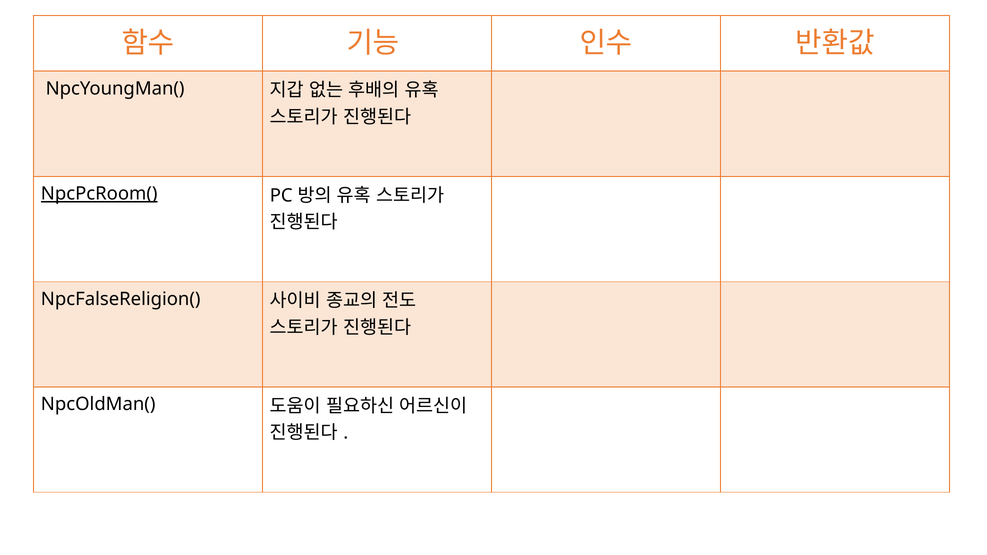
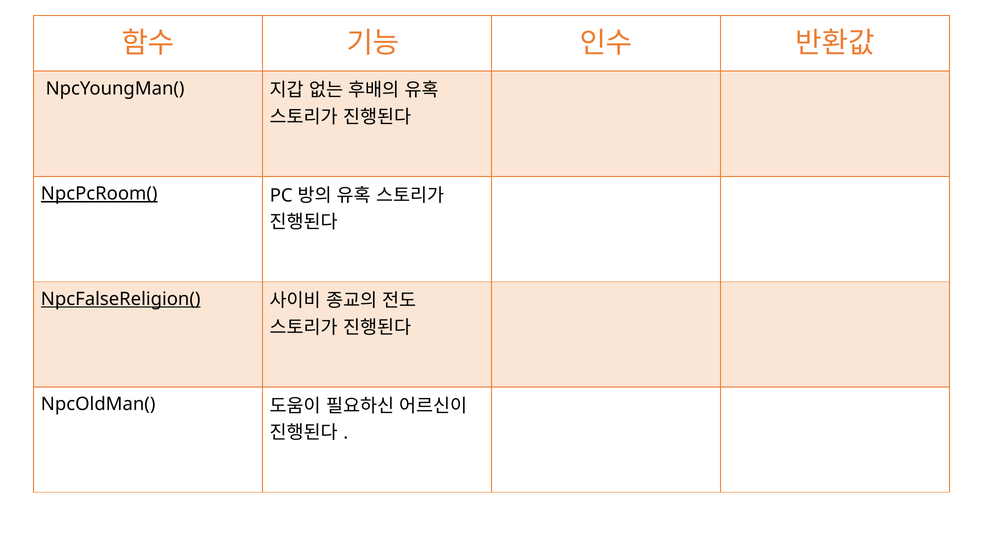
NpcFalseReligion( underline: none -> present (121, 299)
